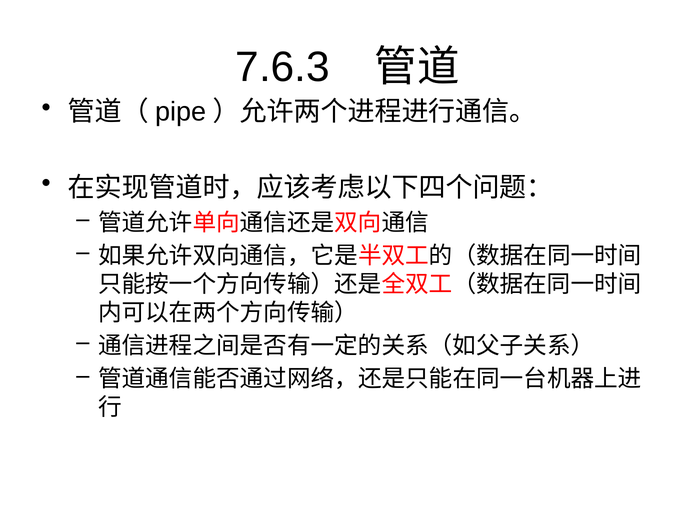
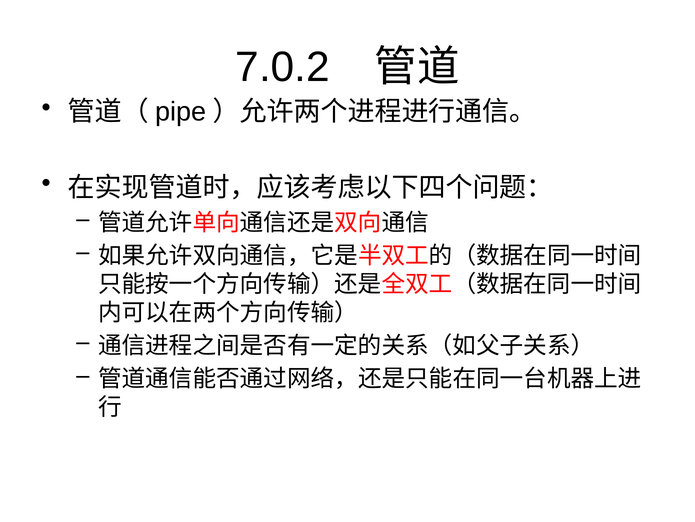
7.6.3: 7.6.3 -> 7.0.2 (283, 67)
